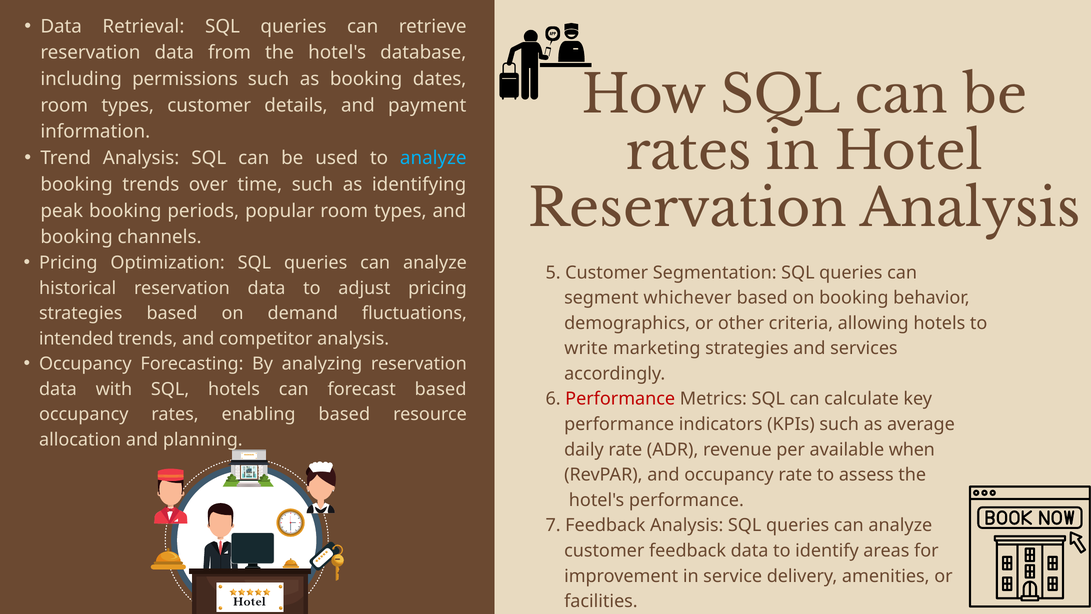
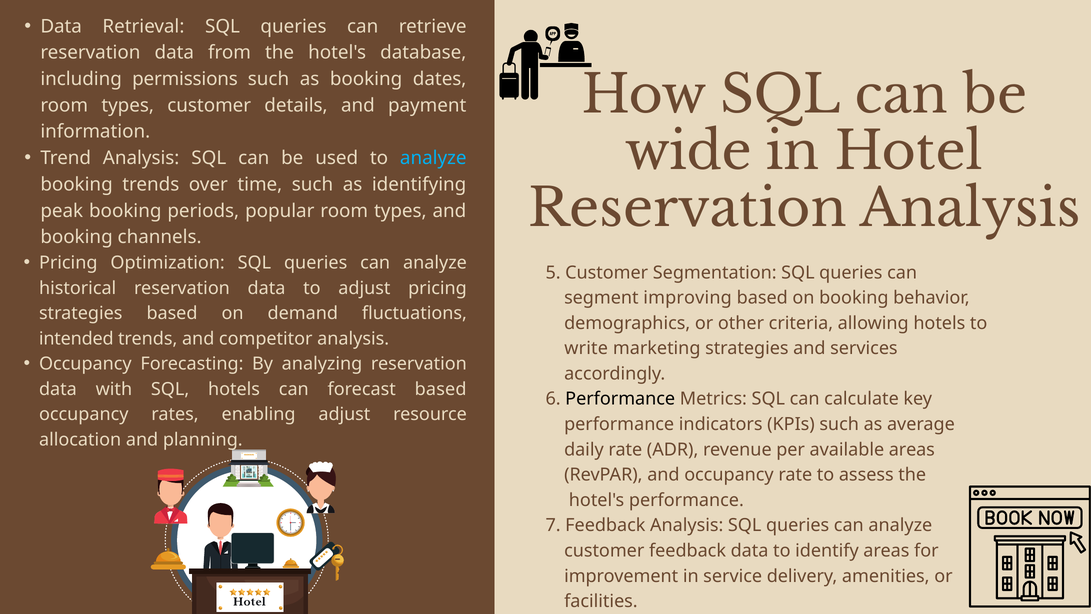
rates: rates -> wide (689, 152)
whichever: whichever -> improving (688, 298)
Performance colour: red -> black (620, 399)
enabling based: based -> adjust (344, 414)
available when: when -> areas (912, 449)
